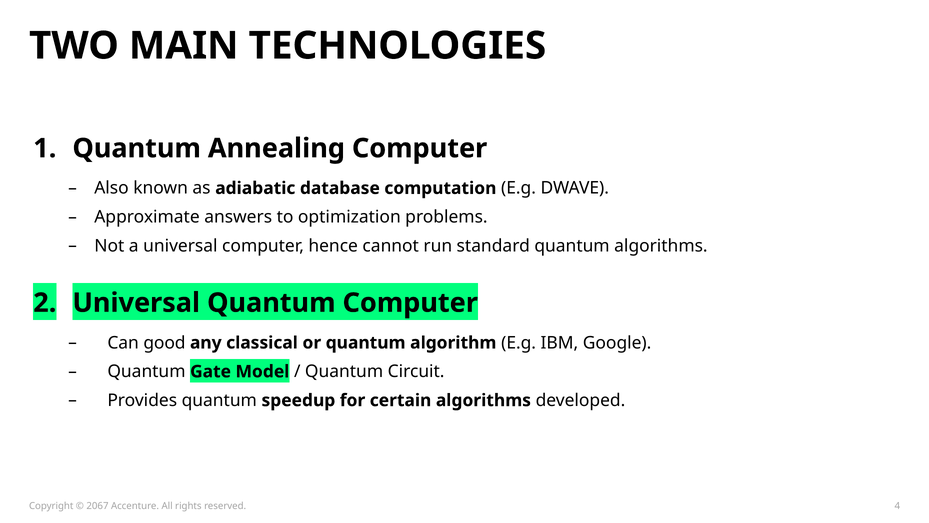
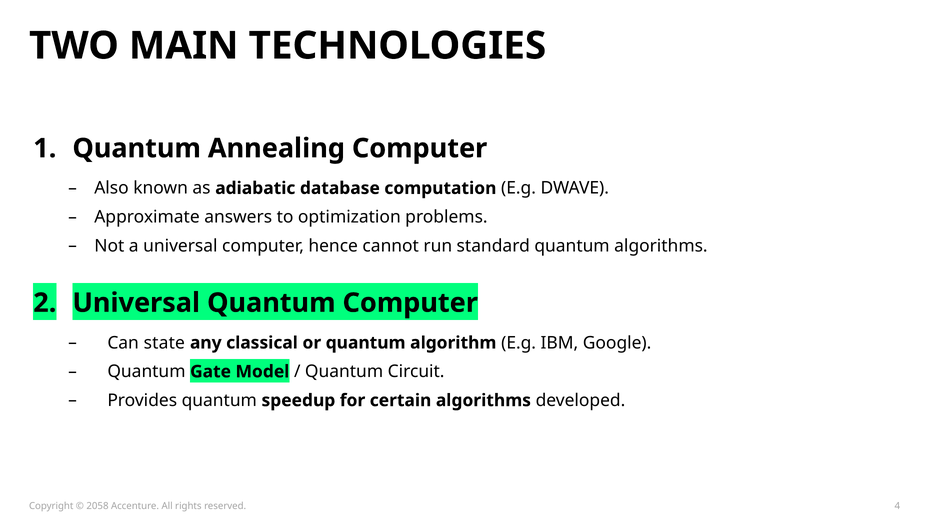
good: good -> state (164, 342)
2067: 2067 -> 2058 (97, 506)
